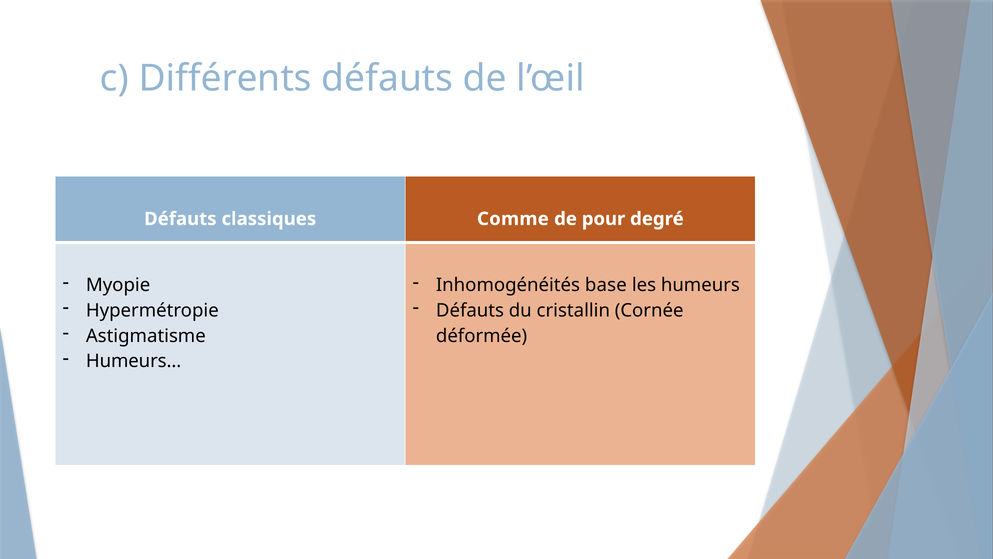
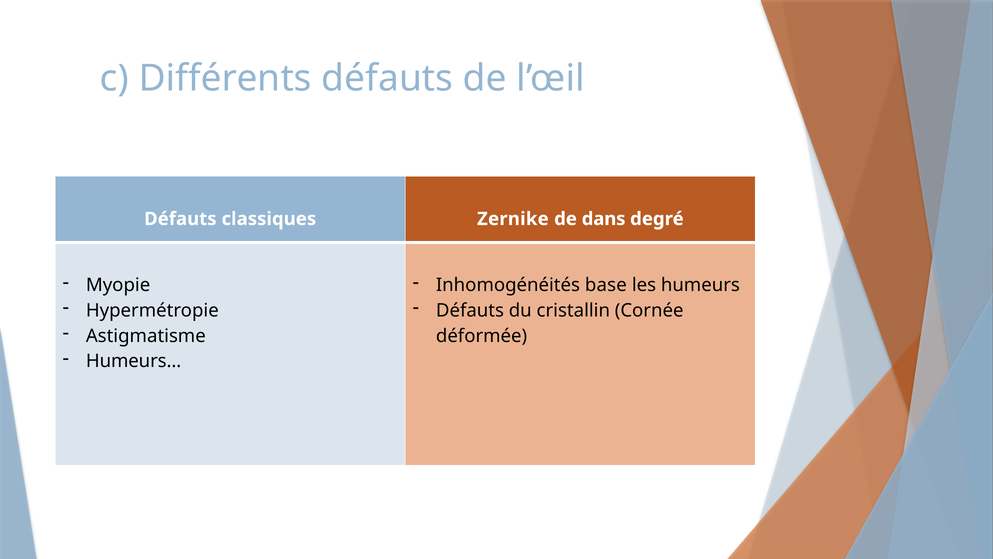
Comme: Comme -> Zernike (513, 219)
pour: pour -> dans (604, 219)
